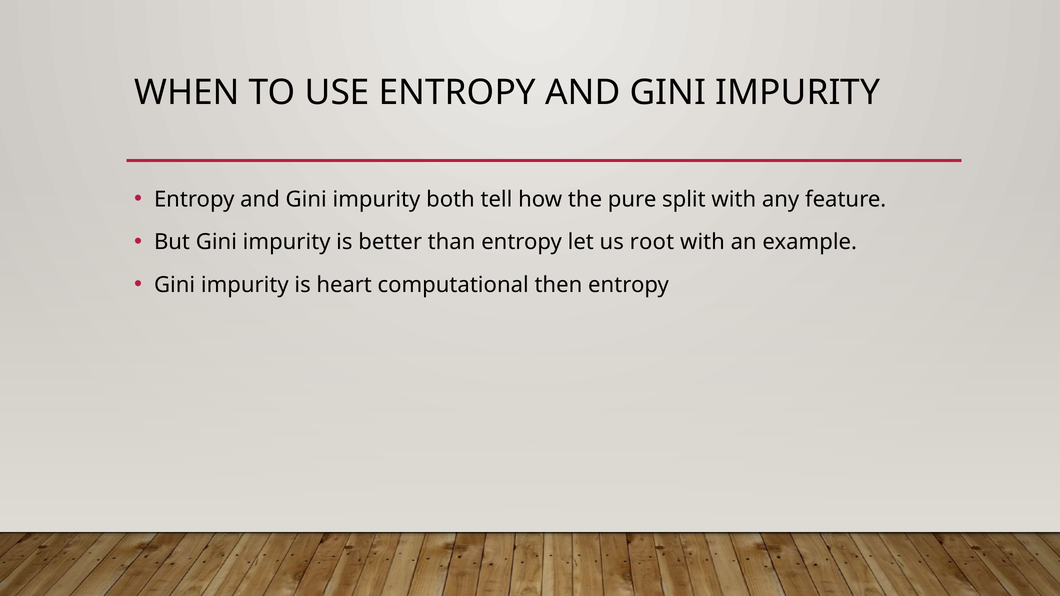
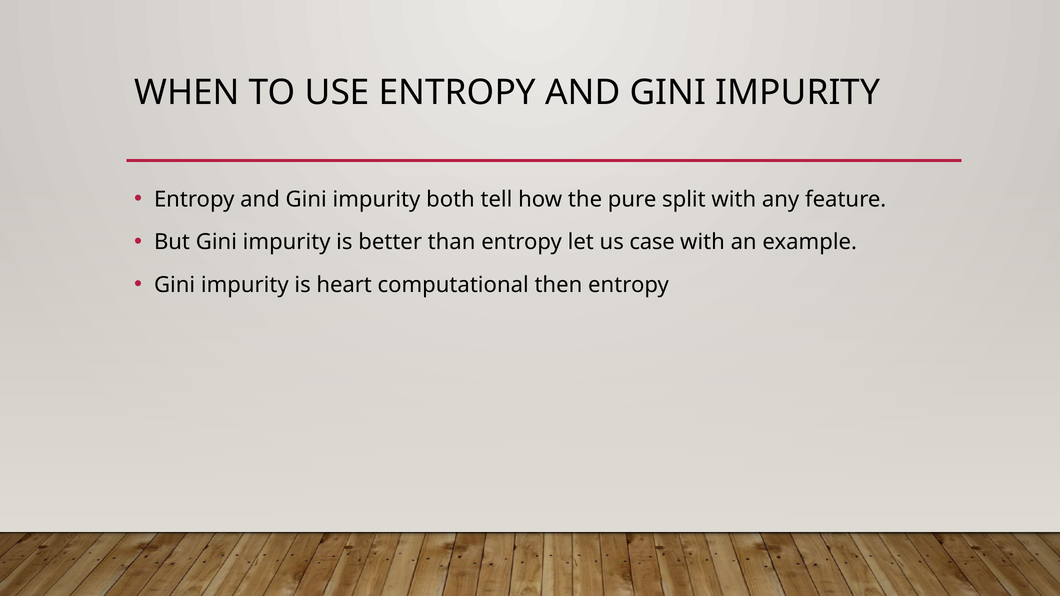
root: root -> case (652, 242)
